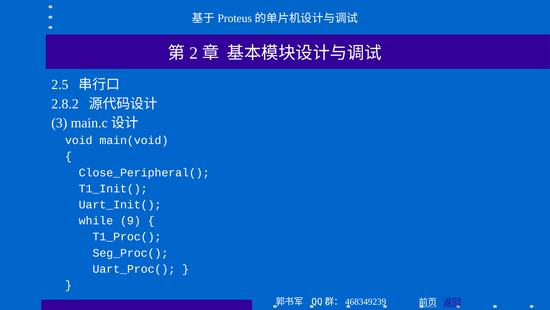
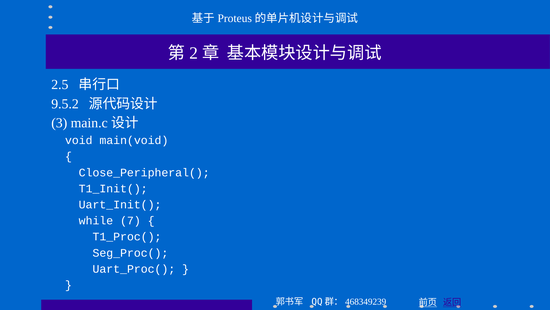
2.8.2: 2.8.2 -> 9.5.2 (65, 104)
9: 9 -> 7 (130, 220)
